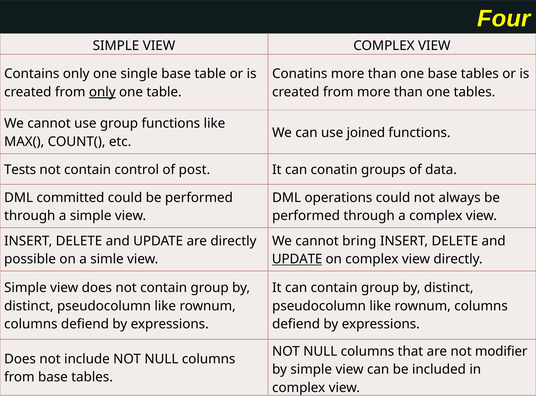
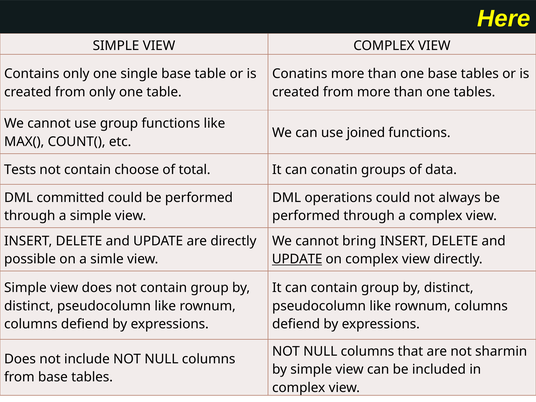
Four: Four -> Here (504, 19)
only underline: present -> none (102, 92)
control: control -> choose (137, 170)
post: post -> total (195, 170)
modifier: modifier -> sharmin (501, 351)
